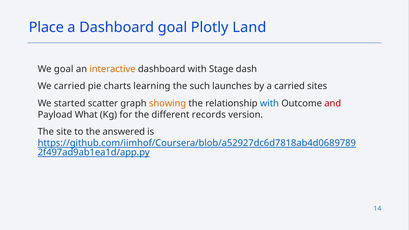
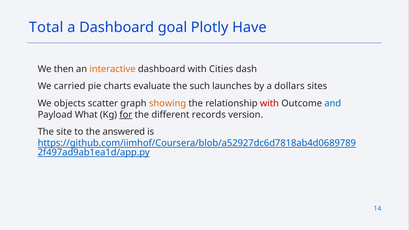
Place: Place -> Total (46, 27)
Land: Land -> Have (249, 27)
We goal: goal -> then (64, 69)
Stage: Stage -> Cities (221, 69)
learning: learning -> evaluate (152, 86)
a carried: carried -> dollars (289, 86)
started: started -> objects (70, 103)
with colour: blue -> red (269, 103)
and colour: red -> blue (333, 103)
for underline: none -> present (126, 115)
